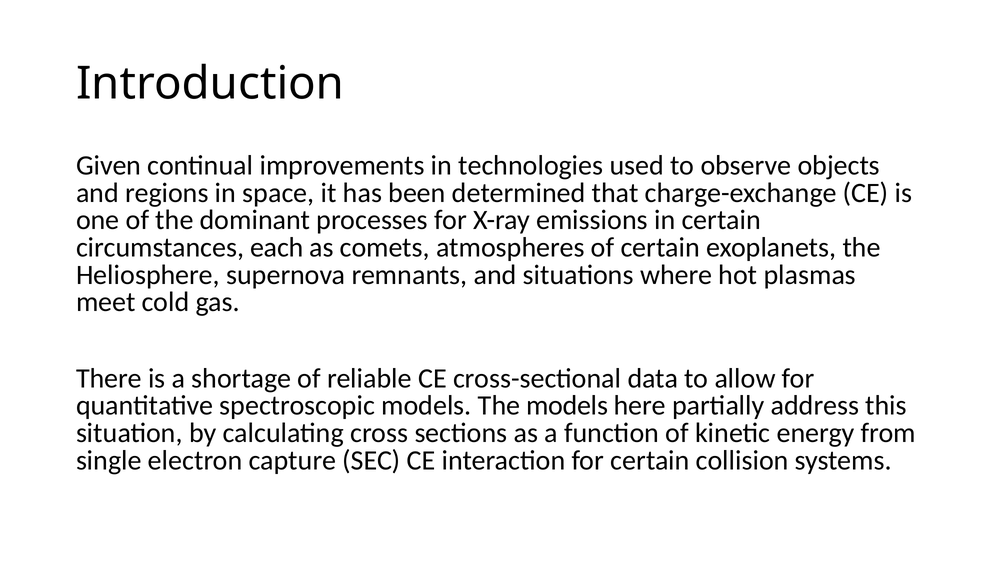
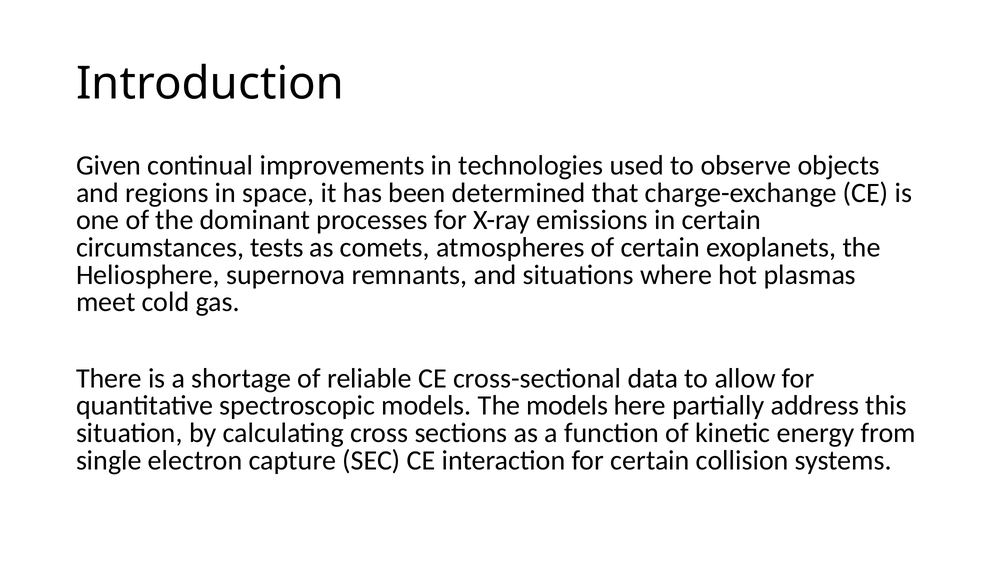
each: each -> tests (277, 247)
